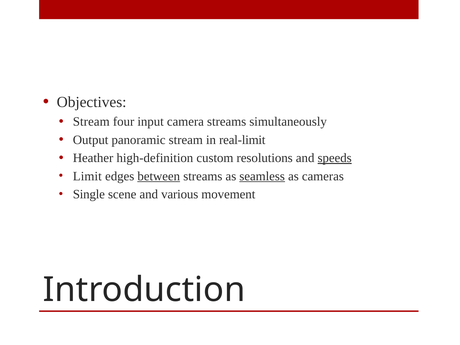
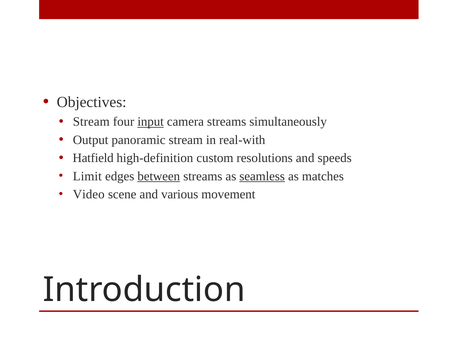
input underline: none -> present (151, 122)
real-limit: real-limit -> real-with (242, 140)
Heather: Heather -> Hatfield (93, 158)
speeds underline: present -> none (335, 158)
cameras: cameras -> matches (323, 176)
Single: Single -> Video (89, 194)
